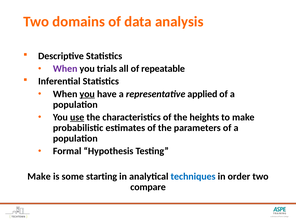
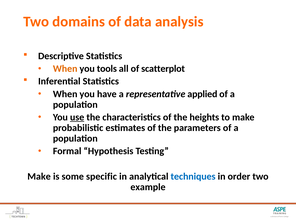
When colour: purple -> orange (65, 69)
trials: trials -> tools (107, 69)
repeatable: repeatable -> scatterplot (163, 69)
you underline: present -> none (87, 94)
starting: starting -> specific (101, 176)
compare: compare -> example (148, 187)
